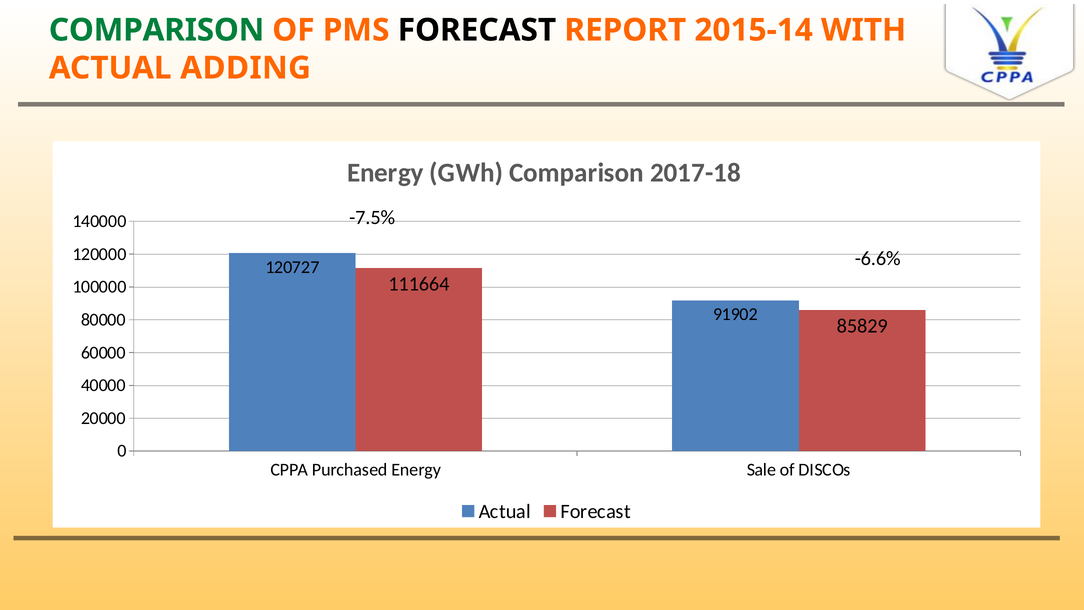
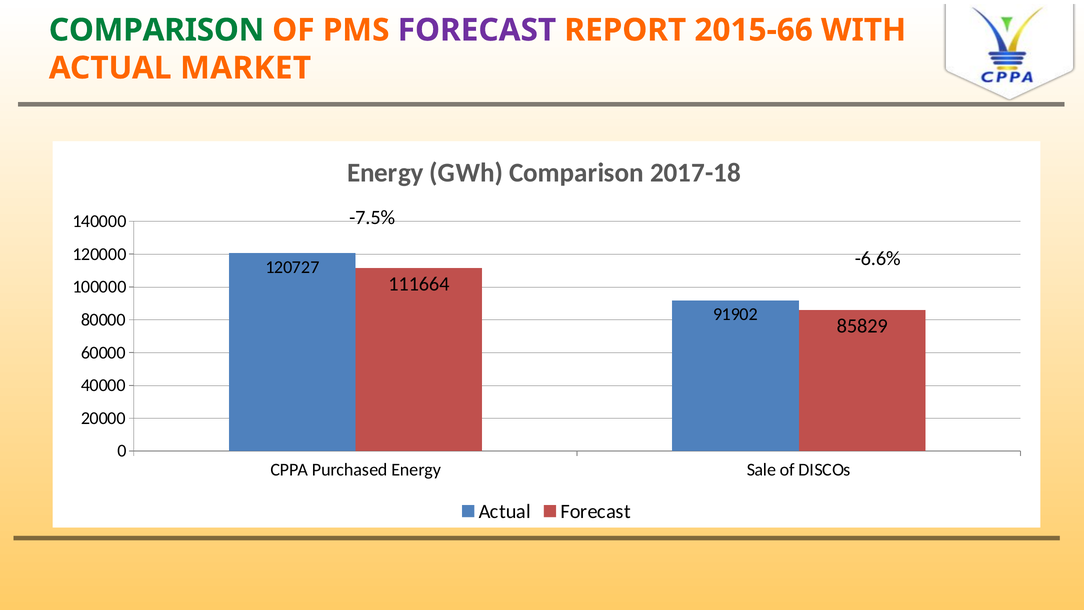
FORECAST colour: black -> purple (477, 30)
2015-14: 2015-14 -> 2015-66 (754, 30)
ADDING: ADDING -> MARKET (246, 68)
